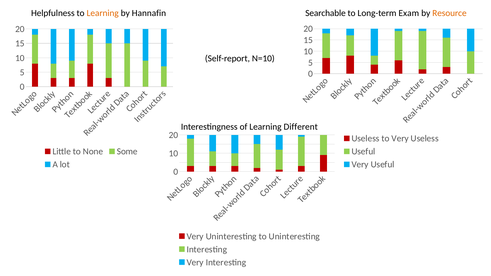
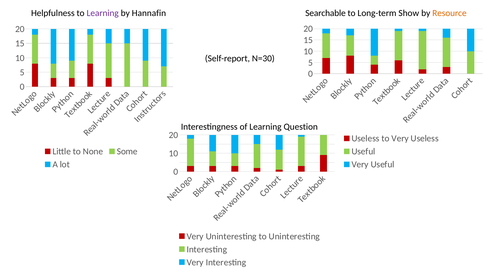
Learning colour: orange -> purple (103, 13)
Exam: Exam -> Show (409, 13)
N=10: N=10 -> N=30 (263, 59)
Different: Different -> Question (301, 127)
